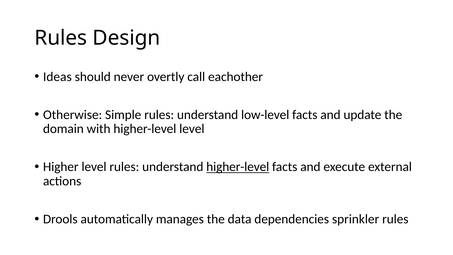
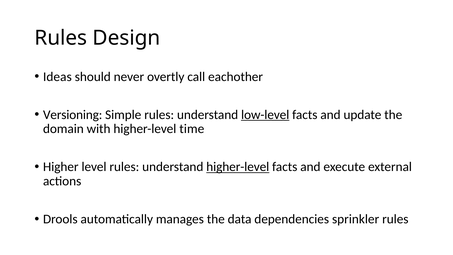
Otherwise: Otherwise -> Versioning (73, 115)
low-level underline: none -> present (265, 115)
higher-level level: level -> time (192, 129)
